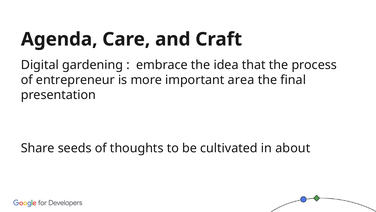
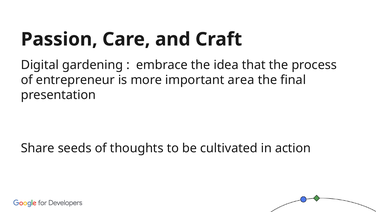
Agenda: Agenda -> Passion (59, 39)
about: about -> action (293, 148)
